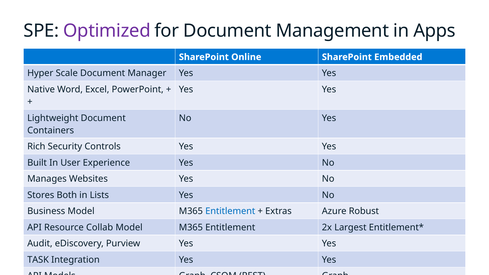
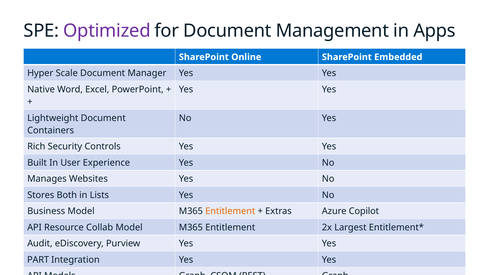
Entitlement colour: blue -> orange (230, 211)
Robust: Robust -> Copilot (364, 211)
TASK: TASK -> PART (38, 260)
